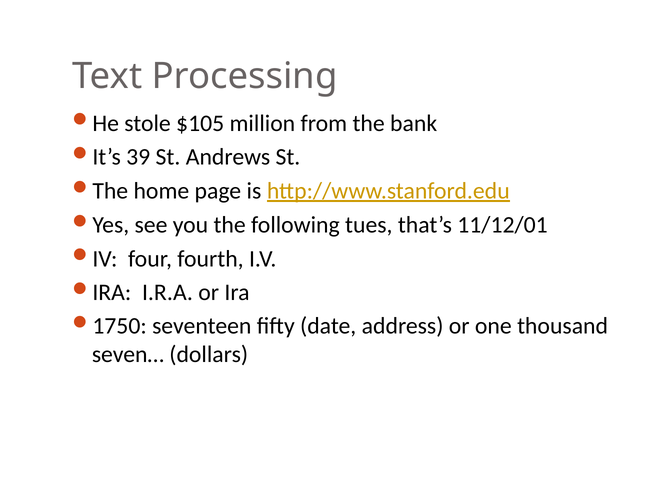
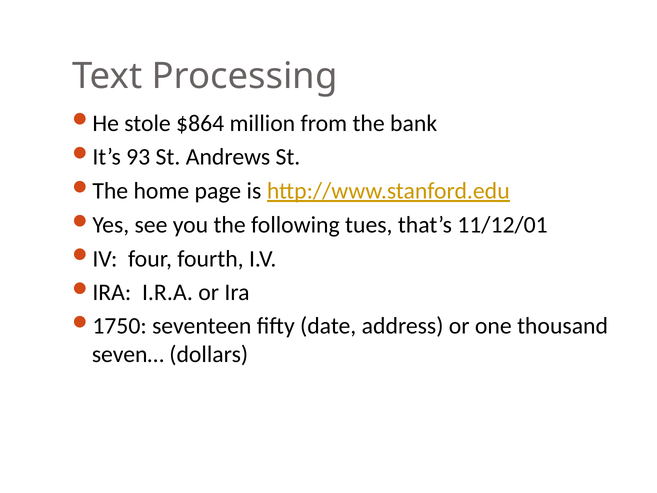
$105: $105 -> $864 (200, 123)
39: 39 -> 93 (138, 157)
